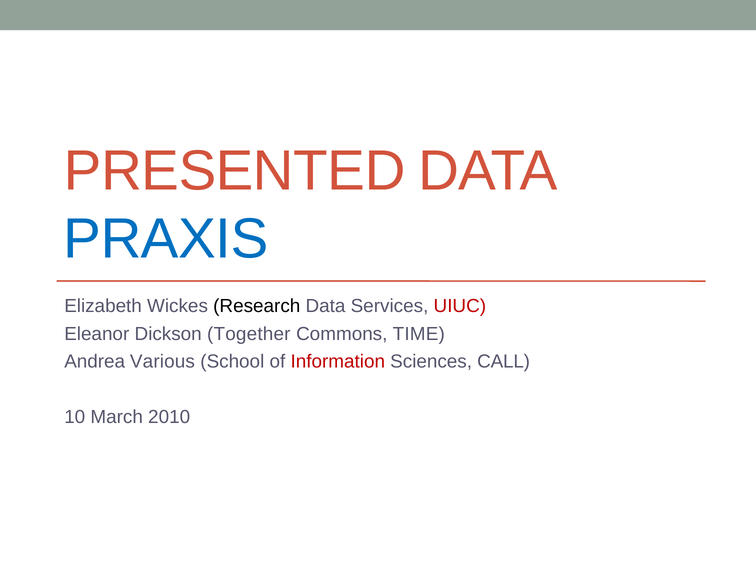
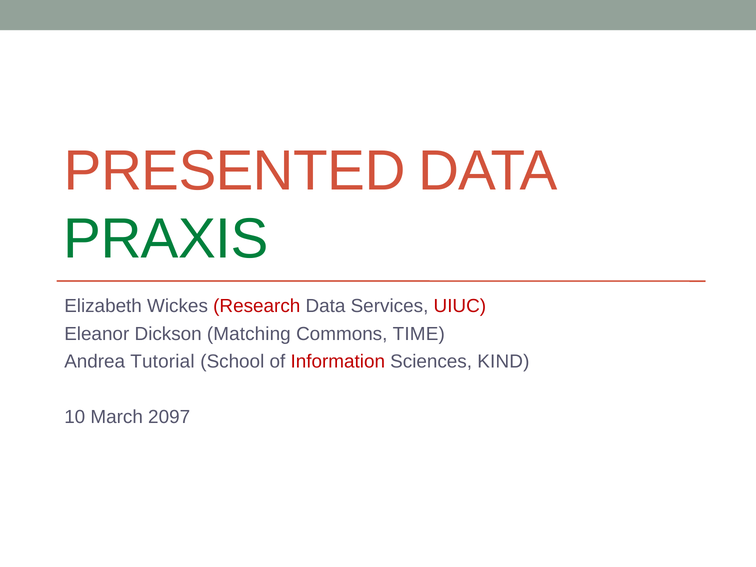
PRAXIS colour: blue -> green (166, 239)
Research colour: black -> red (257, 306)
Together: Together -> Matching (249, 334)
Various: Various -> Tutorial (162, 362)
CALL: CALL -> KIND (503, 362)
2010: 2010 -> 2097 (169, 417)
